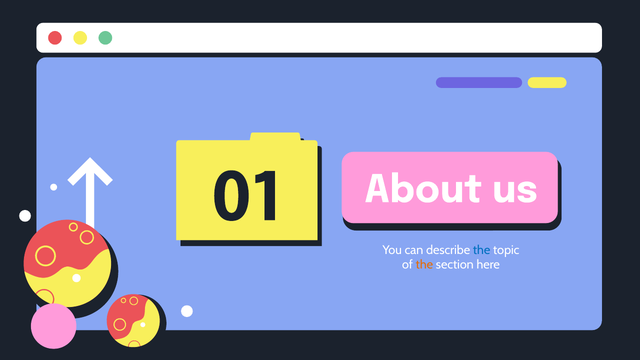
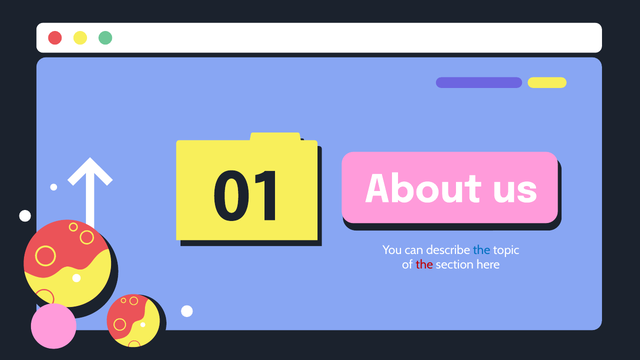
the colour: orange -> red (424, 265)
